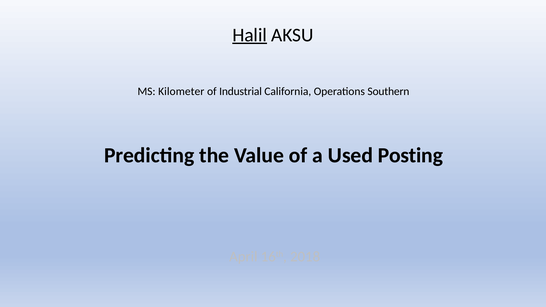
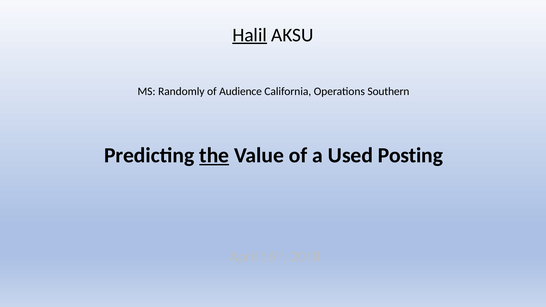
Kilometer: Kilometer -> Randomly (181, 91)
Industrial: Industrial -> Audience (241, 91)
the underline: none -> present (214, 155)
